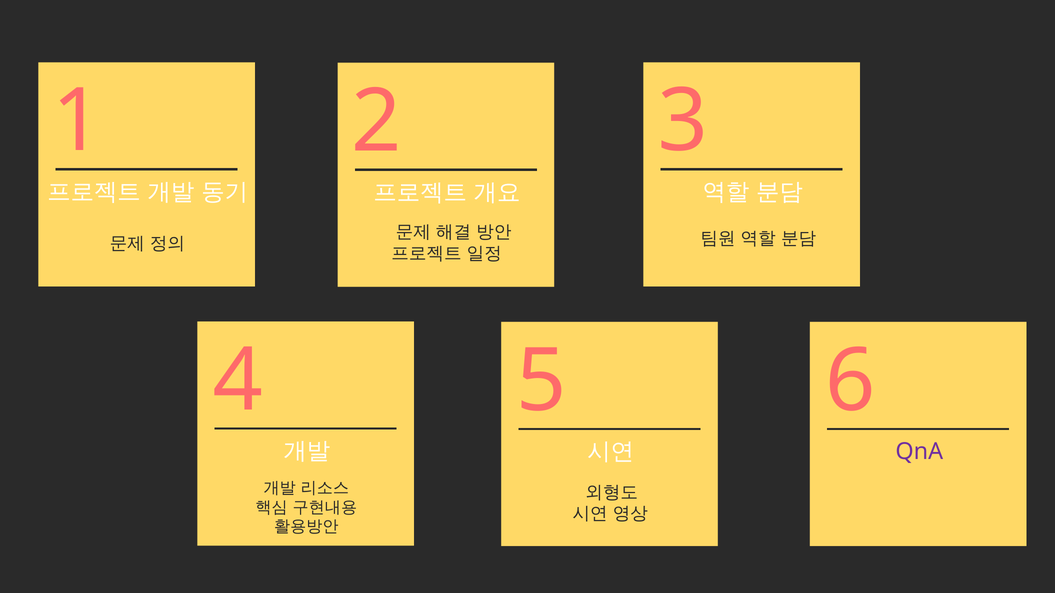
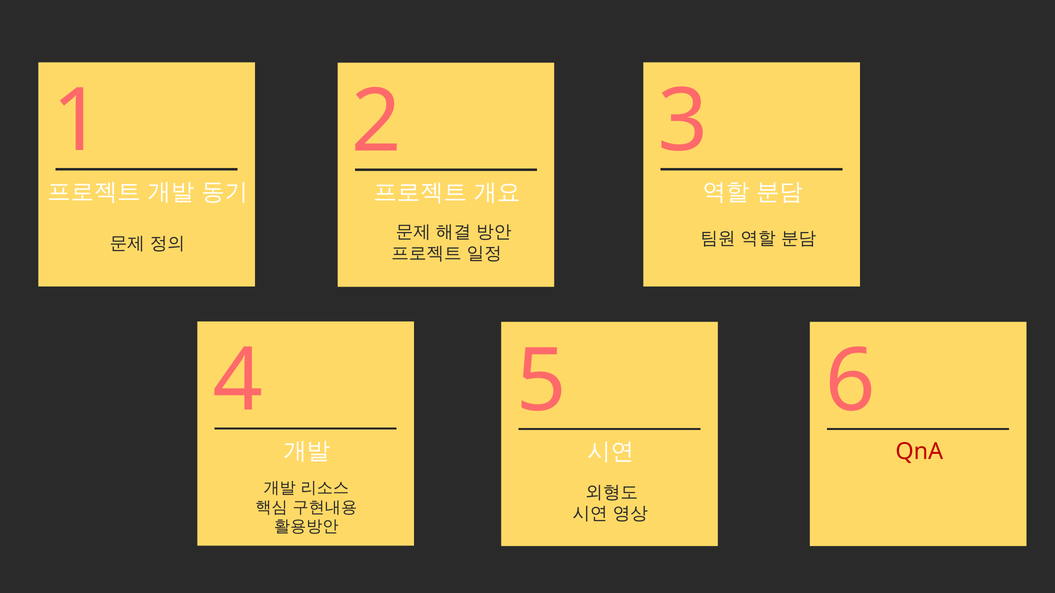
QnA colour: purple -> red (919, 452)
